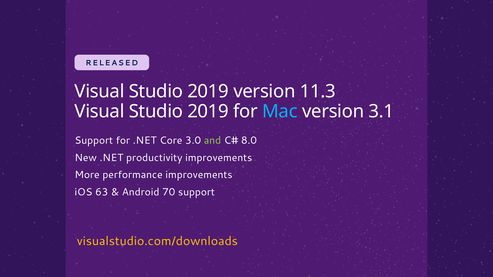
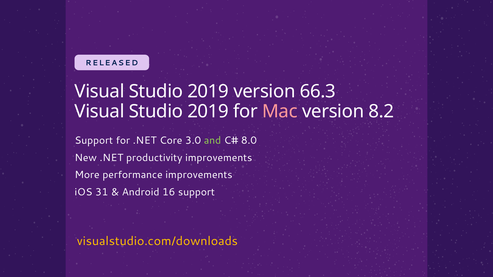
11.3: 11.3 -> 66.3 (318, 92)
Mac colour: light blue -> pink (280, 112)
3.1: 3.1 -> 8.2 (381, 112)
63: 63 -> 31 (102, 192)
70: 70 -> 16 (169, 192)
